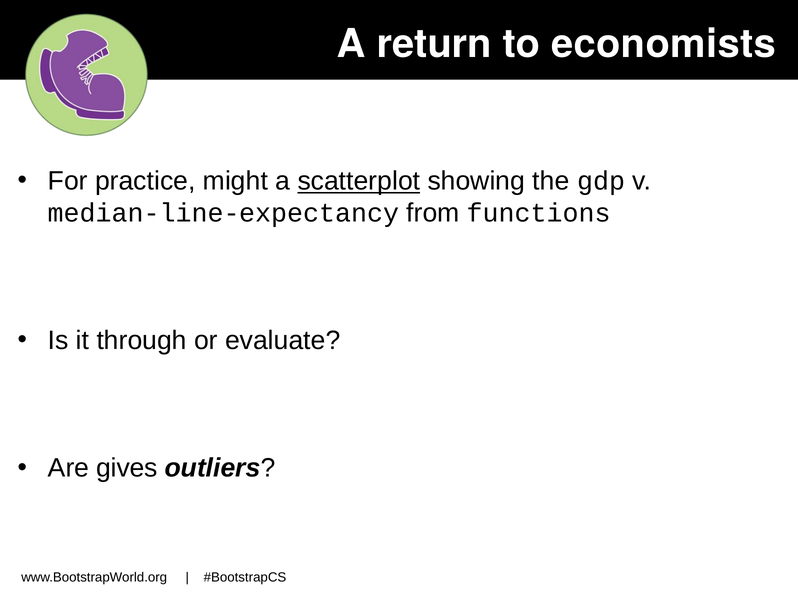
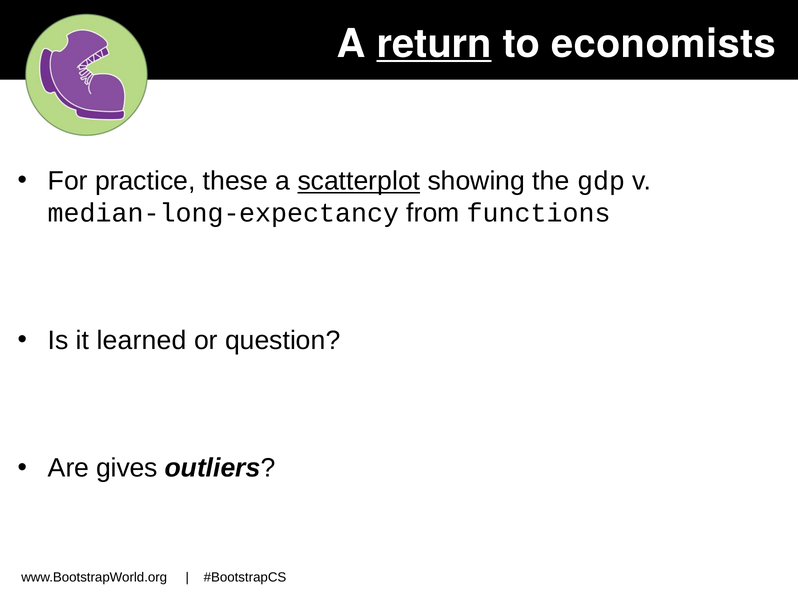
return underline: none -> present (434, 44)
might: might -> these (235, 181)
median-line-expectancy: median-line-expectancy -> median-long-expectancy (224, 213)
through: through -> learned (142, 341)
evaluate: evaluate -> question (283, 341)
